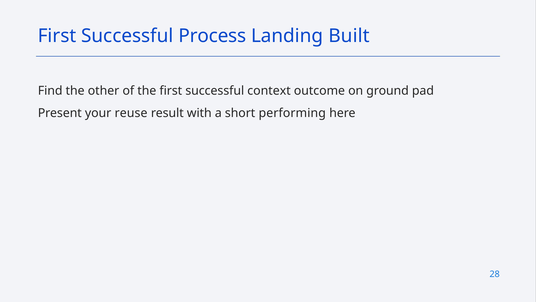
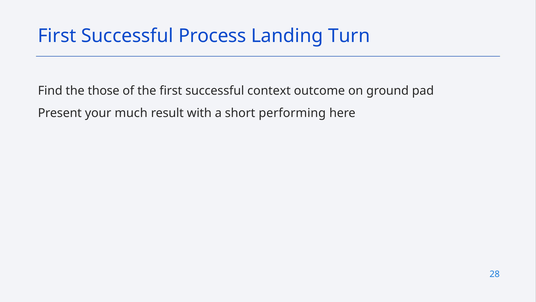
Built: Built -> Turn (349, 36)
other: other -> those (104, 90)
reuse: reuse -> much (131, 113)
